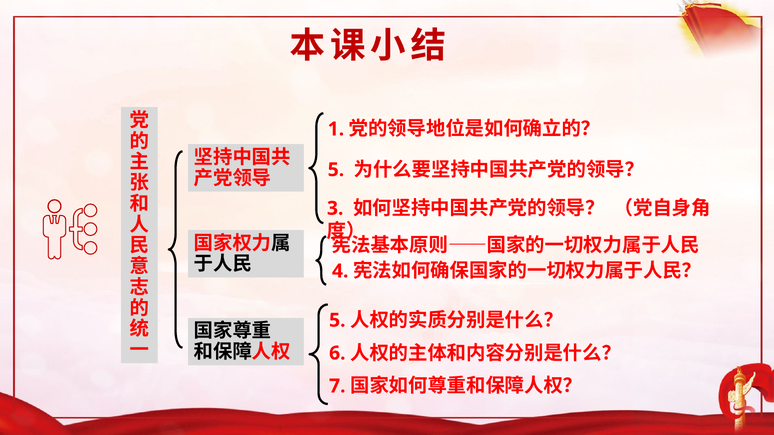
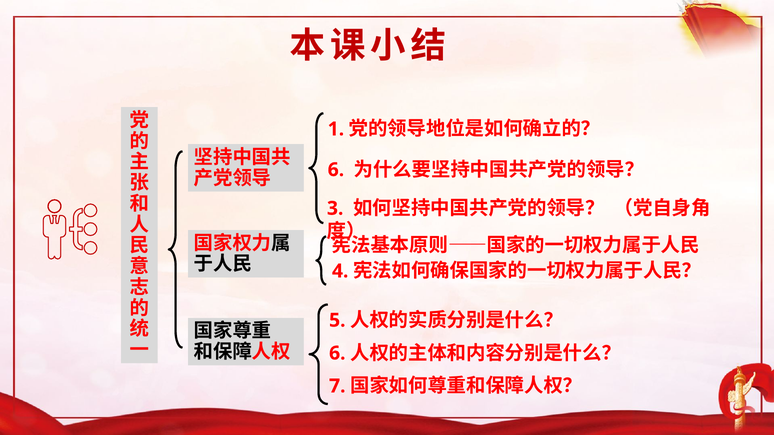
5: 5 -> 6 (336, 170)
